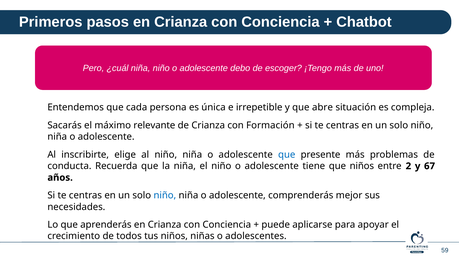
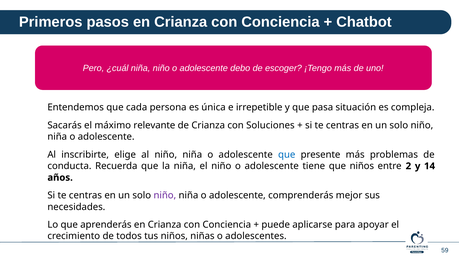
abre: abre -> pasa (323, 108)
Formación: Formación -> Soluciones (270, 125)
67: 67 -> 14 (430, 166)
niño colour: blue -> purple (165, 196)
